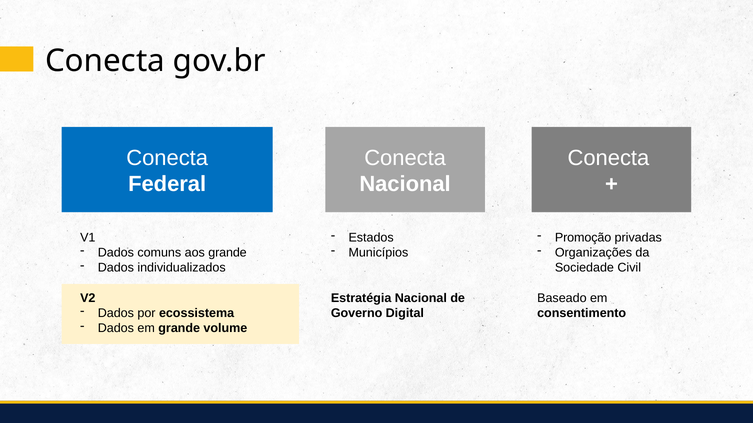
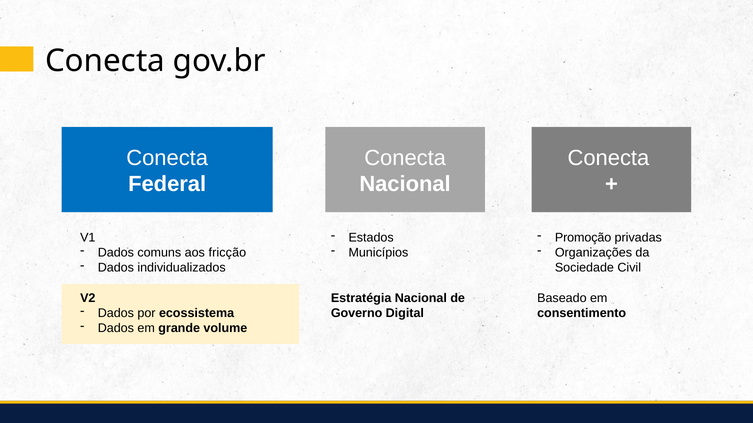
aos grande: grande -> fricção (227, 253)
